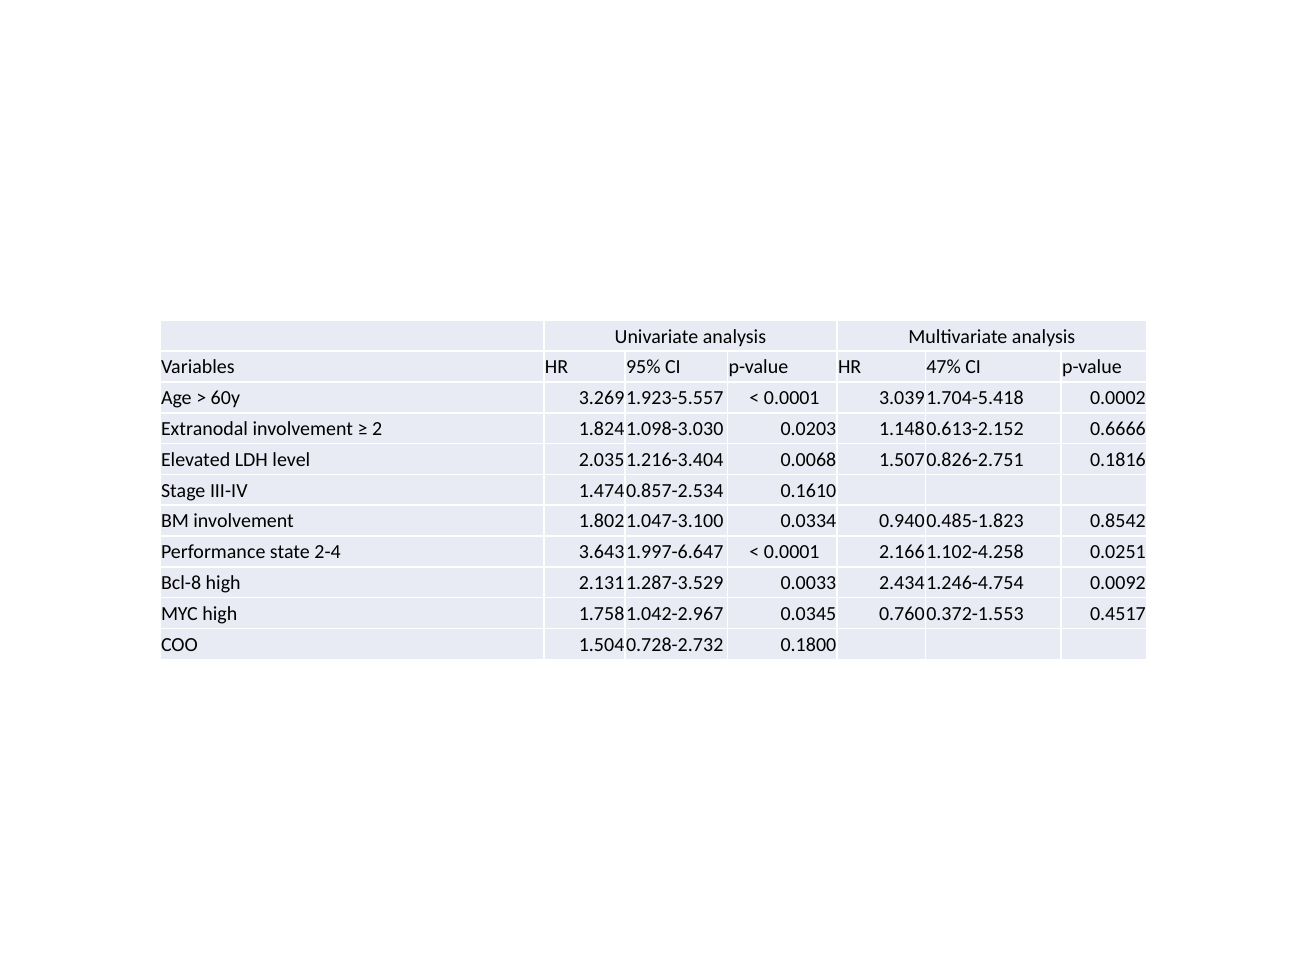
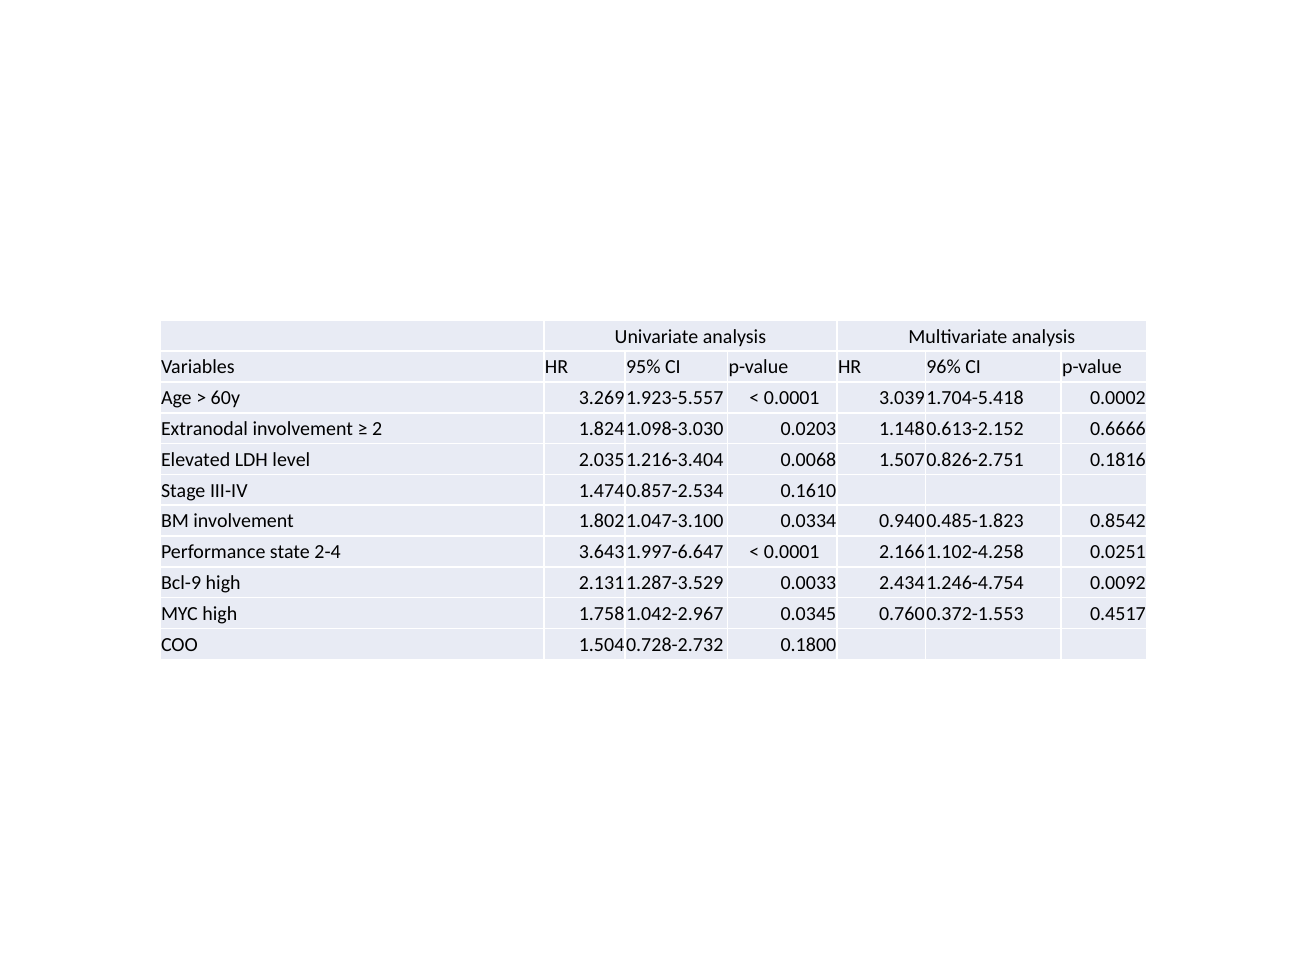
47%: 47% -> 96% (944, 367)
Bcl-8: Bcl-8 -> Bcl-9 (181, 583)
